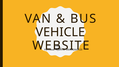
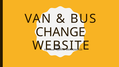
VEHICLE: VEHICLE -> CHANGE (60, 32)
